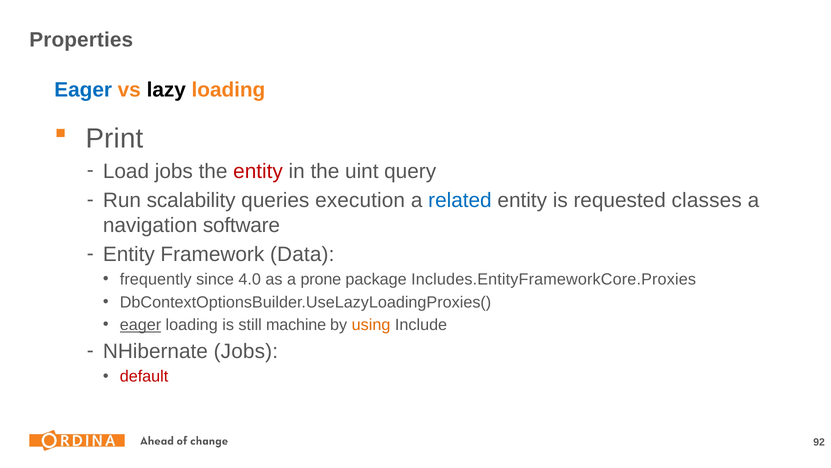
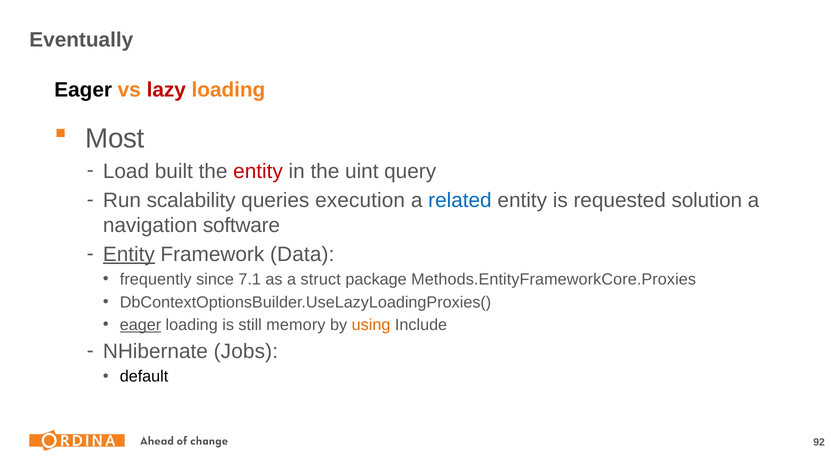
Properties: Properties -> Eventually (81, 40)
Eager colour: blue -> black (83, 90)
lazy colour: black -> red (166, 90)
Print: Print -> Most (115, 138)
Load jobs: jobs -> built (174, 171)
classes: classes -> solution (707, 200)
Entity underline: none -> present (129, 254)
4.0: 4.0 -> 7.1 (250, 279)
prone: prone -> struct (321, 279)
Includes.EntityFrameworkCore.Proxies: Includes.EntityFrameworkCore.Proxies -> Methods.EntityFrameworkCore.Proxies (554, 279)
machine: machine -> memory (296, 324)
default colour: red -> black (144, 376)
